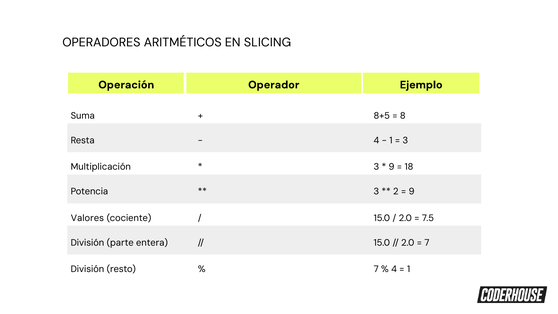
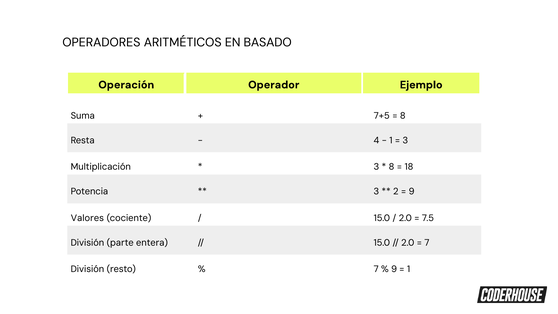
SLICING: SLICING -> BASADO (268, 42)
8+5: 8+5 -> 7+5 (382, 116)
9: 9 -> 8 (391, 167)
4: 4 -> 9 (394, 269)
